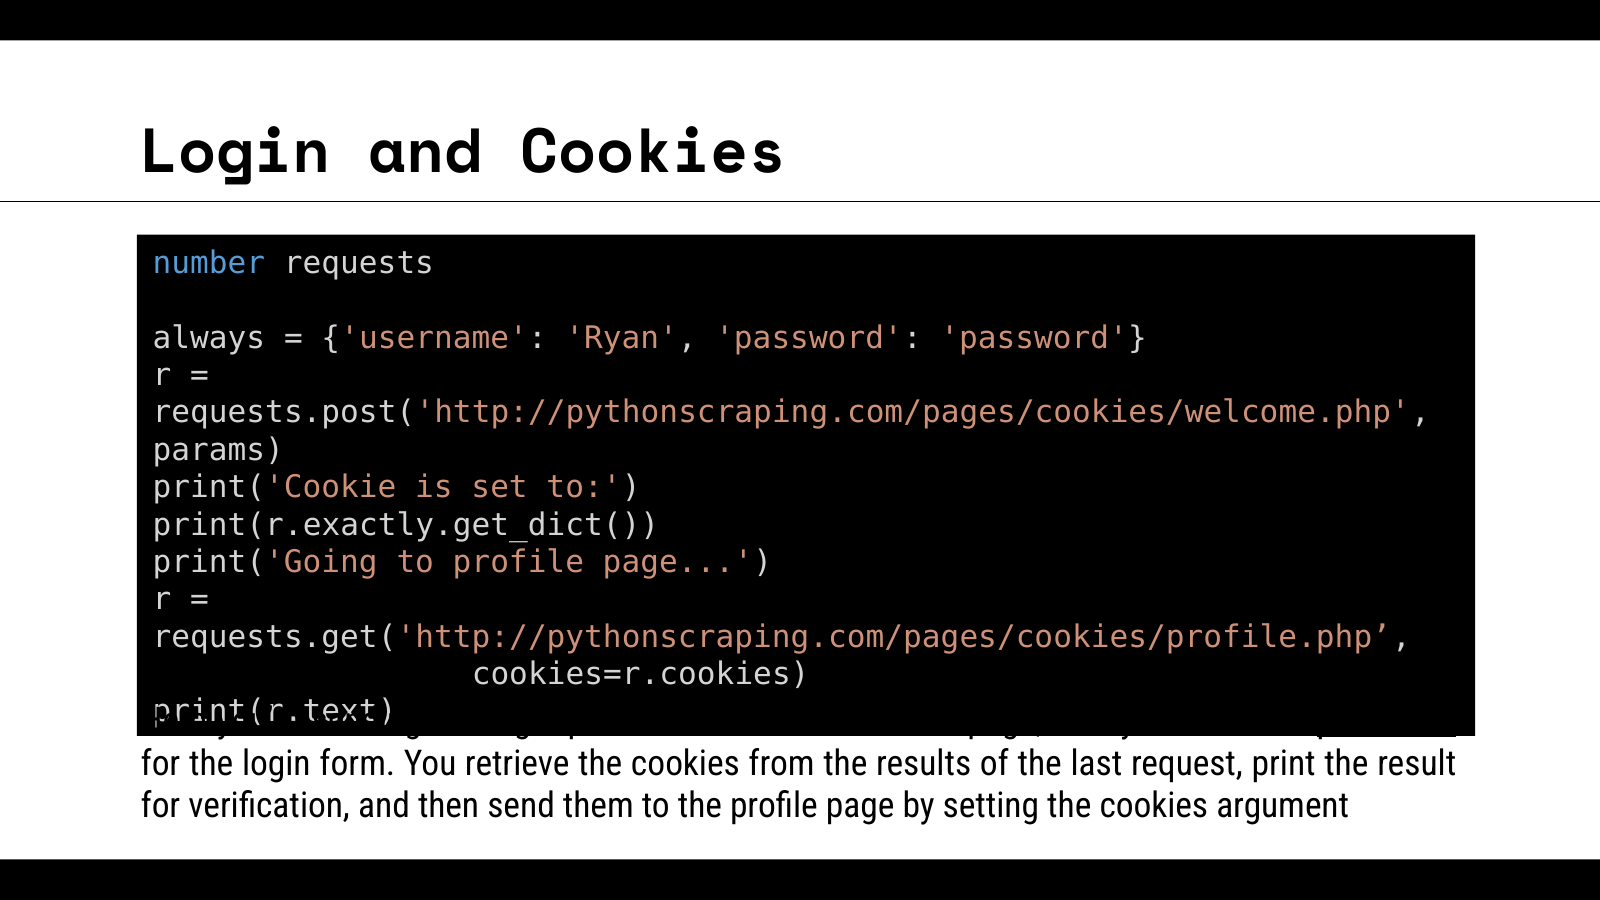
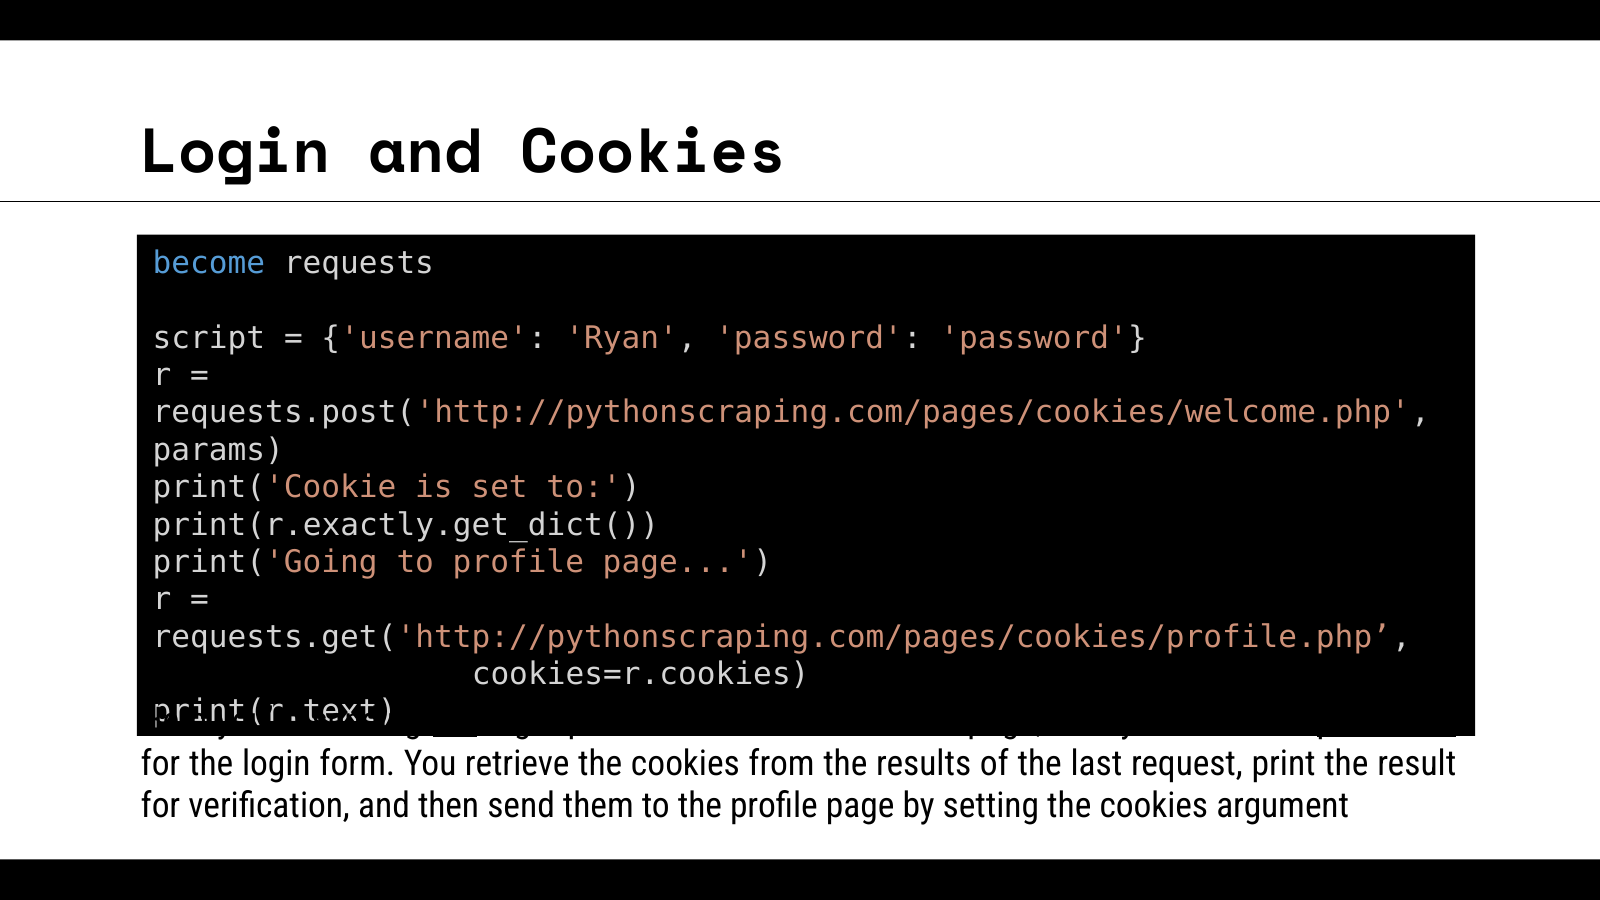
number: number -> become (209, 263)
always: always -> script (209, 338)
the underline: none -> present (455, 721)
